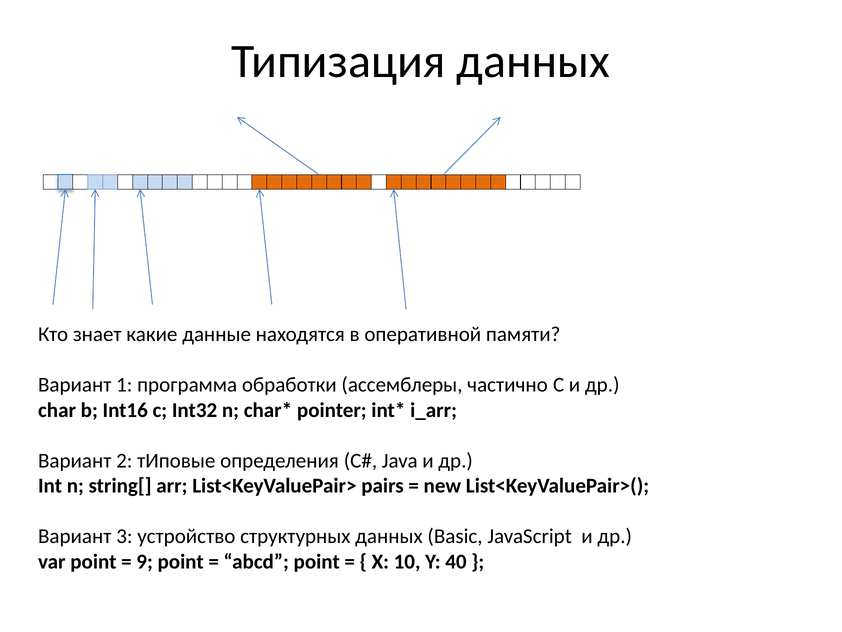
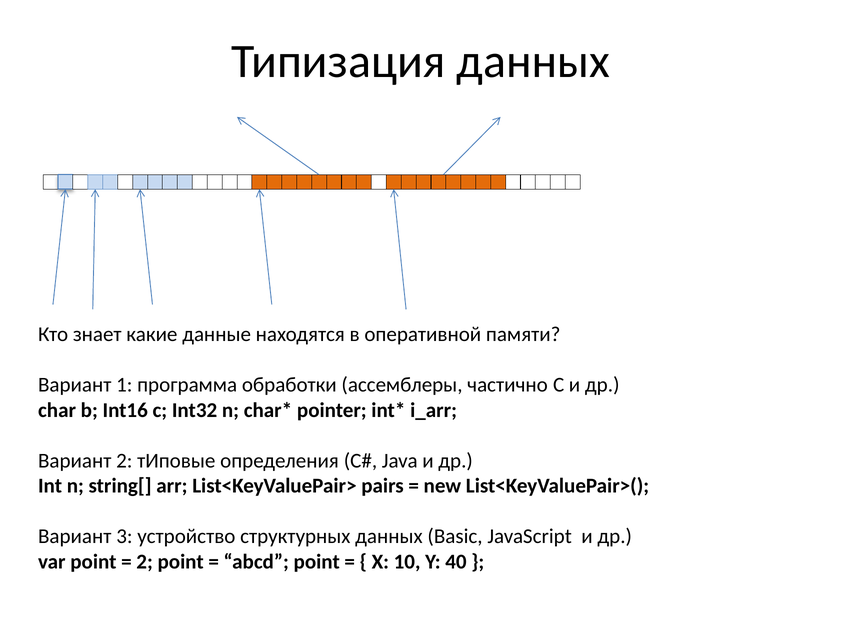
9: 9 -> 2 (145, 561)
